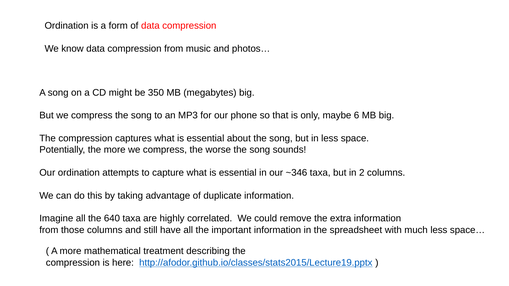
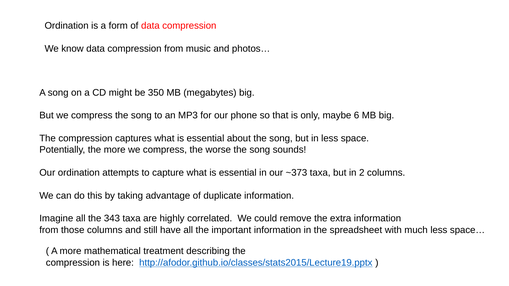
~346: ~346 -> ~373 (296, 173)
640: 640 -> 343 (112, 219)
